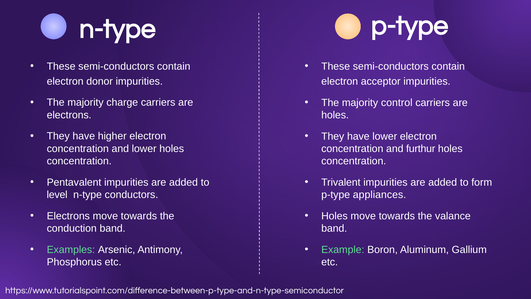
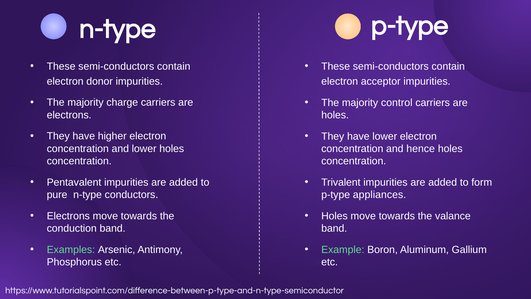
furthur: furthur -> hence (421, 149)
level: level -> pure (57, 195)
